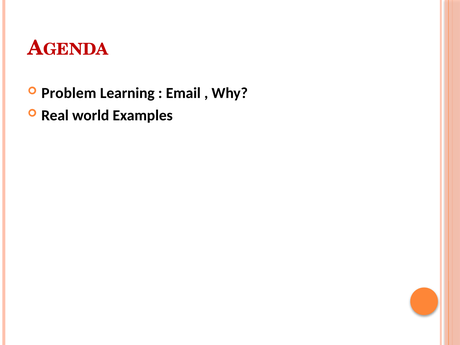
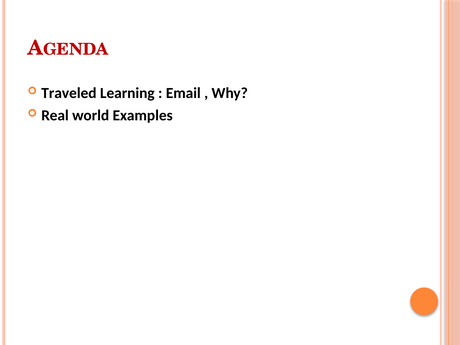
Problem: Problem -> Traveled (69, 93)
